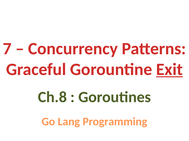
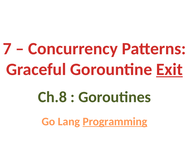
Programming underline: none -> present (115, 122)
